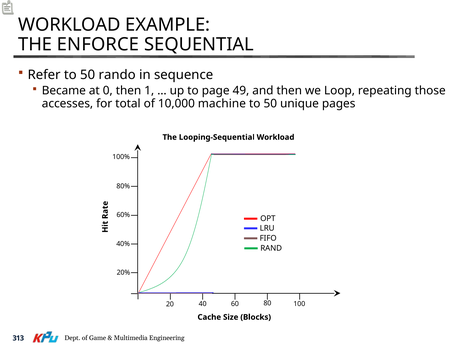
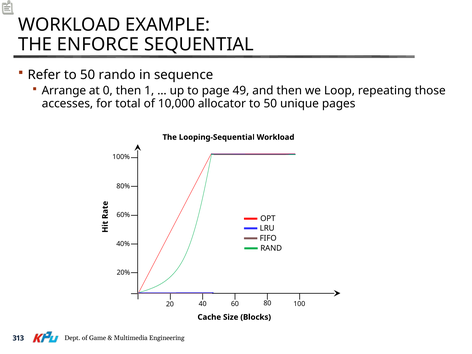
Became: Became -> Arrange (64, 91)
machine: machine -> allocator (222, 104)
